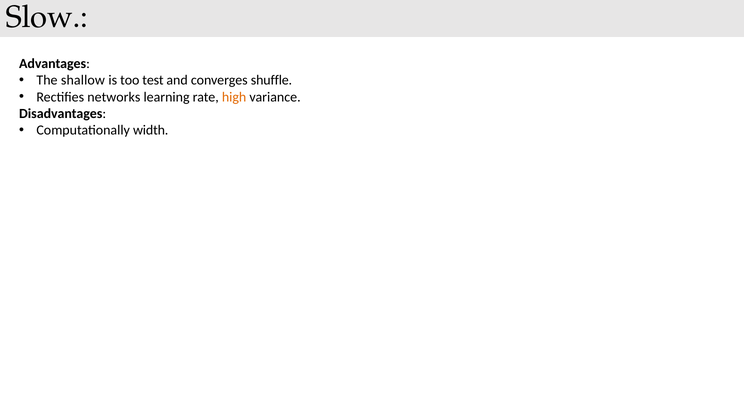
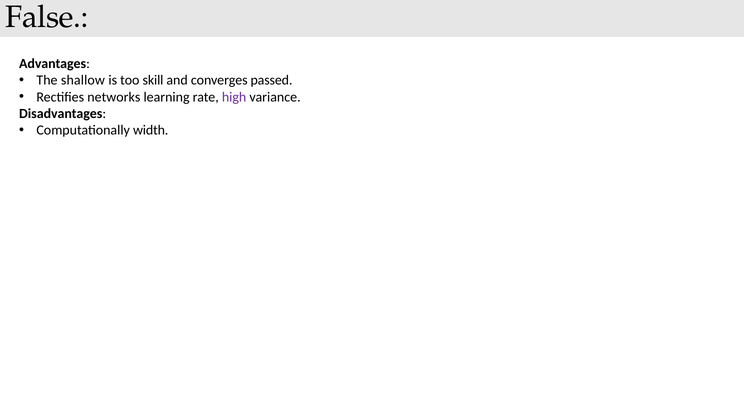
Slow: Slow -> False (47, 17)
test: test -> skill (153, 80)
shuffle: shuffle -> passed (271, 80)
high colour: orange -> purple (234, 97)
